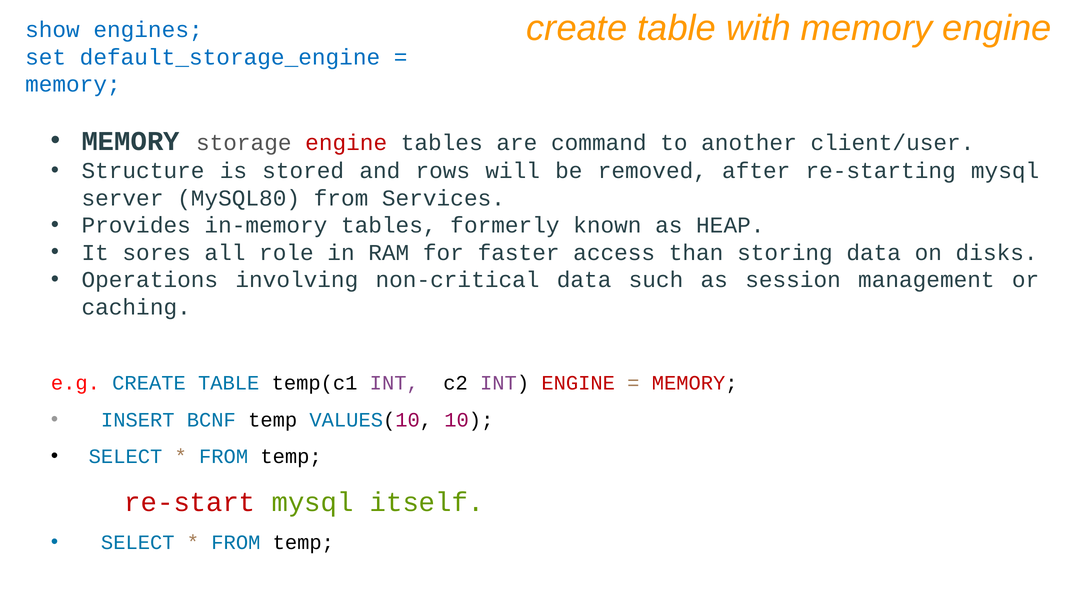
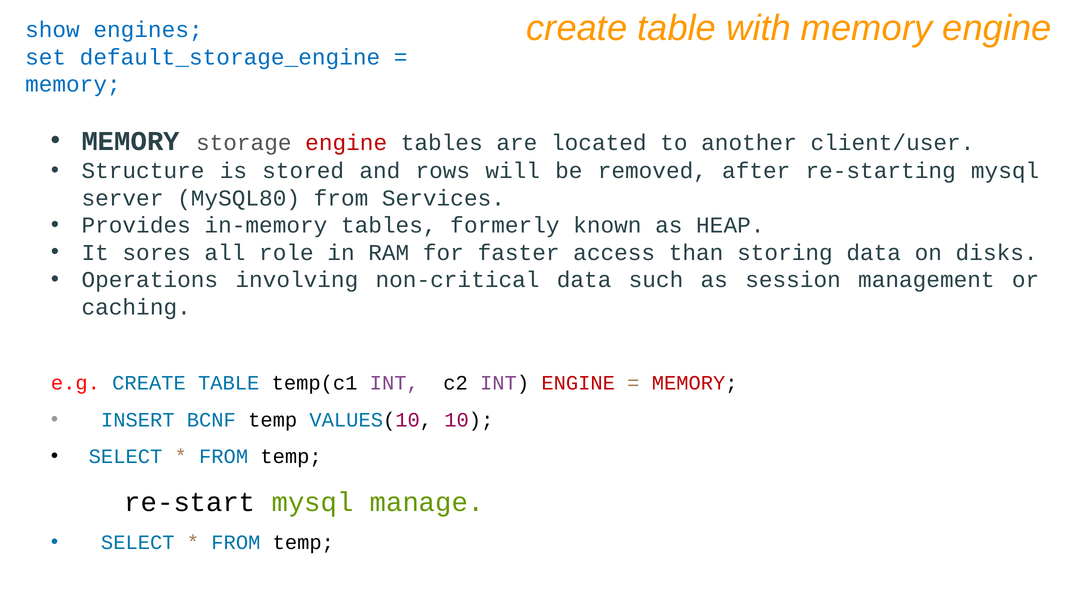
command: command -> located (599, 143)
re-start colour: red -> black (190, 502)
itself: itself -> manage (427, 502)
